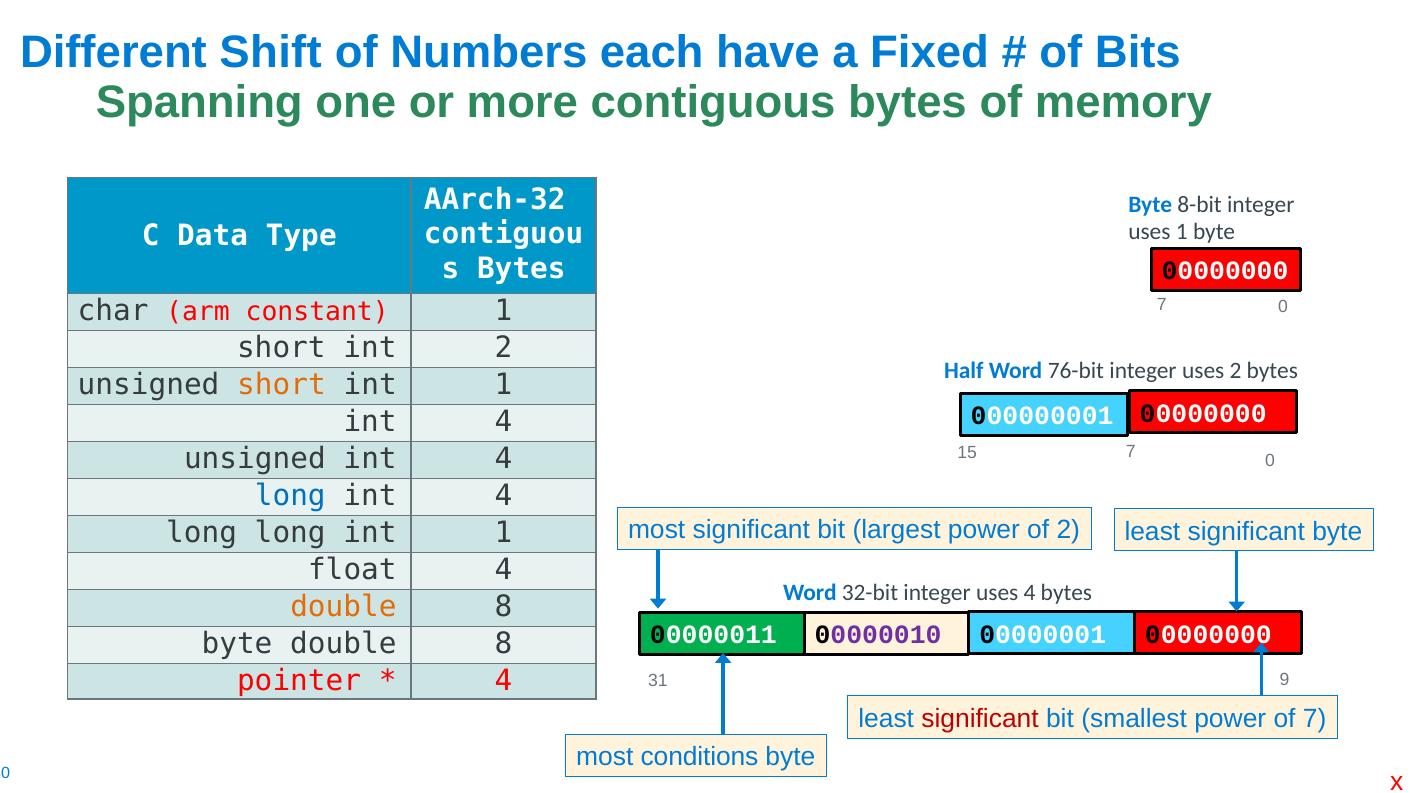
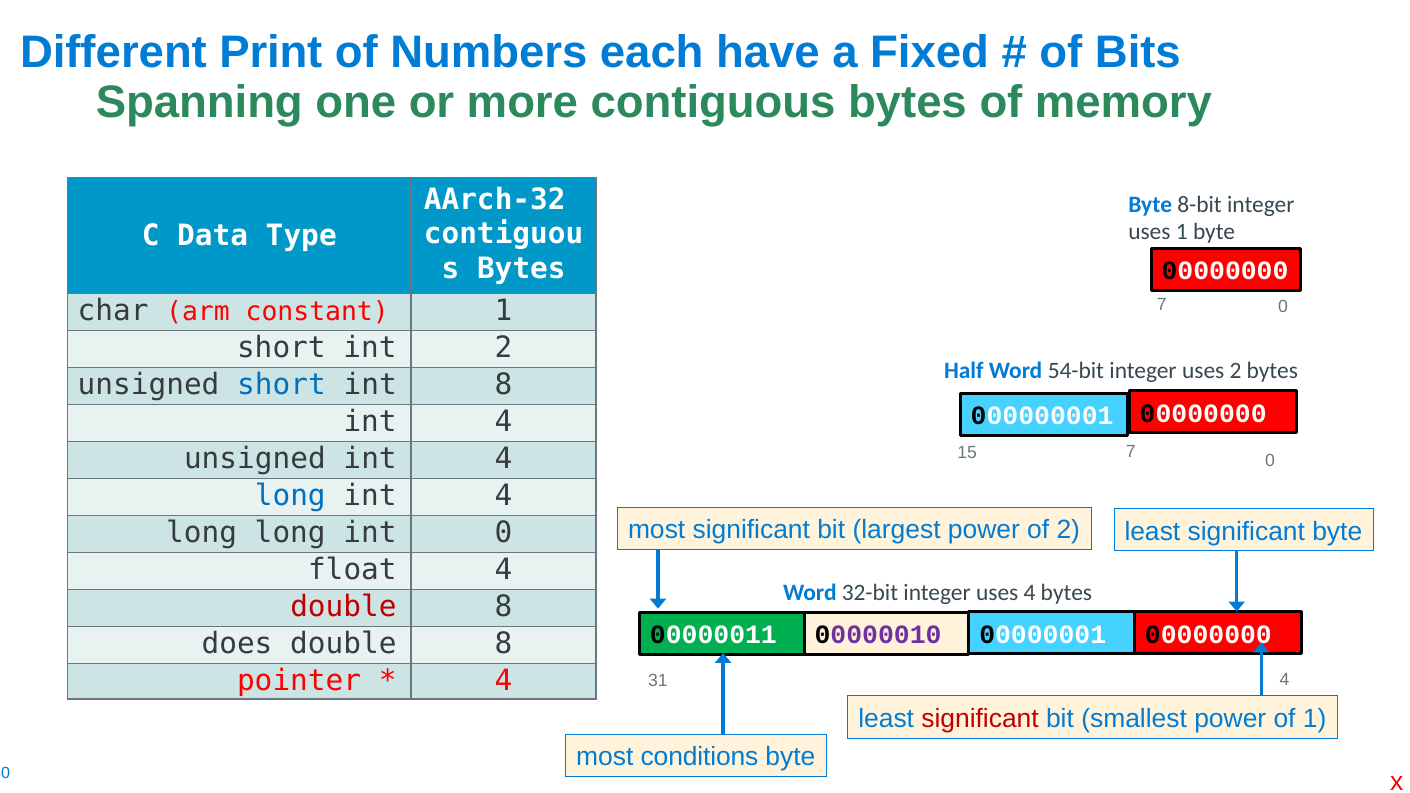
Shift: Shift -> Print (271, 53)
76-bit: 76-bit -> 54-bit (1076, 371)
short colour: orange -> blue (281, 385)
1: 1 -> 8 (504, 385)
long int 1: 1 -> 0 (504, 533)
double colour: orange -> red (343, 607)
byte: byte -> does (237, 644)
4 9: 9 -> 4 (1285, 680)
of 7: 7 -> 1 (1315, 719)
